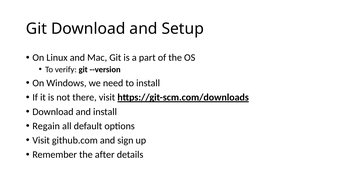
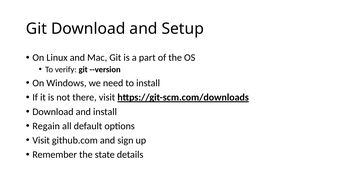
after: after -> state (105, 154)
